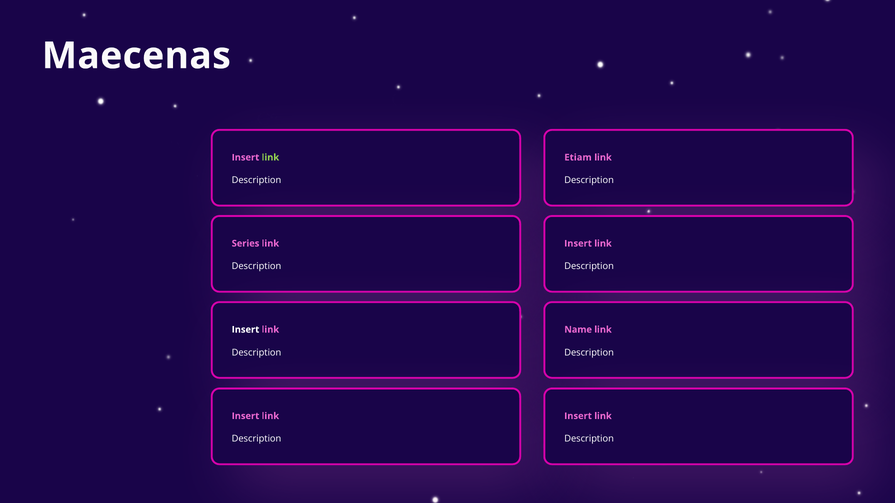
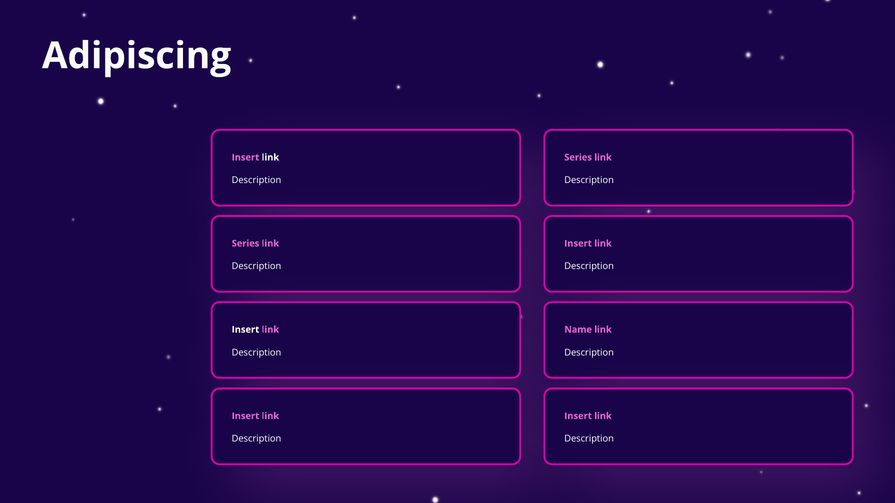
Maecenas: Maecenas -> Adipiscing (137, 56)
link colour: light green -> white (270, 157)
Etiam: Etiam -> Series (578, 157)
